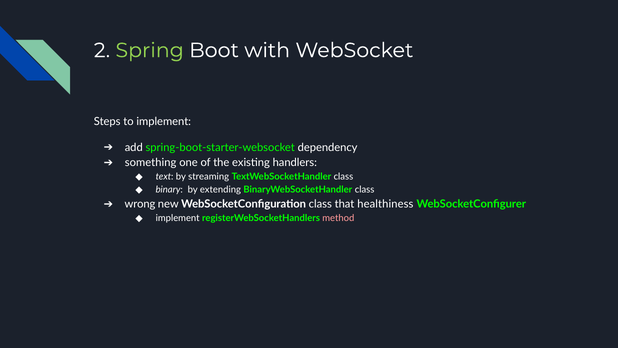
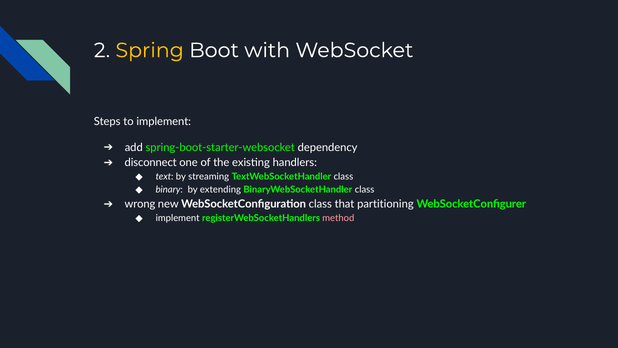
Spring colour: light green -> yellow (150, 50)
something: something -> disconnect (151, 162)
healthiness: healthiness -> partitioning (385, 204)
